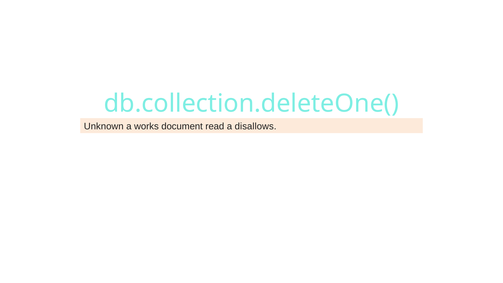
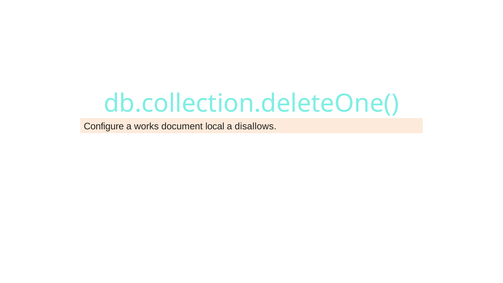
Unknown: Unknown -> Configure (104, 126)
read: read -> local (215, 126)
